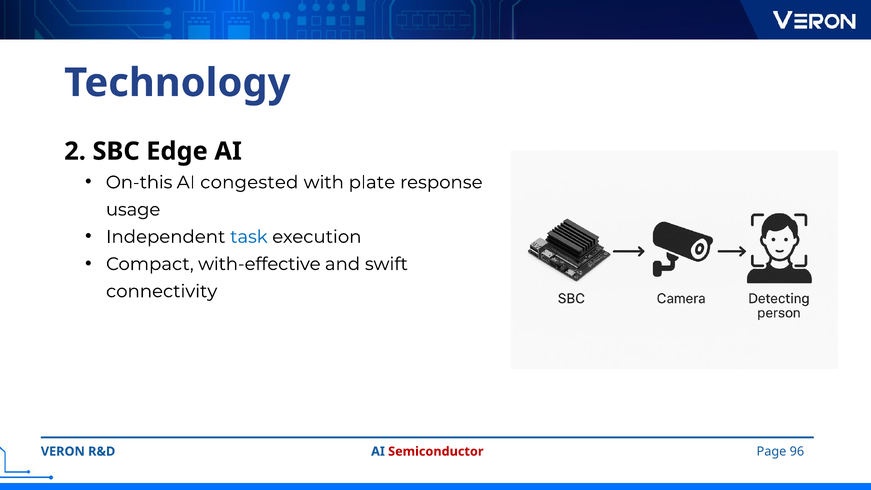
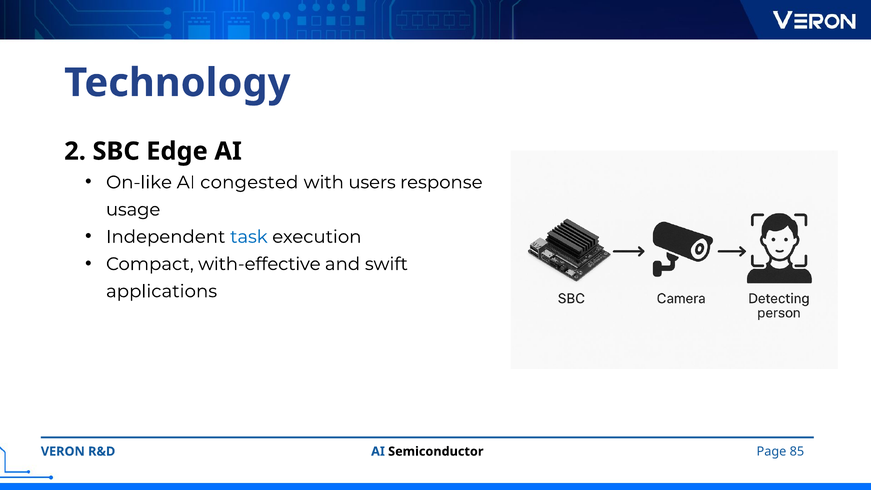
On-this: On-this -> On-like (139, 182)
plate: plate -> users (372, 182)
connectivity: connectivity -> applications (162, 291)
Semiconductor colour: red -> black (436, 451)
96: 96 -> 85 (797, 451)
